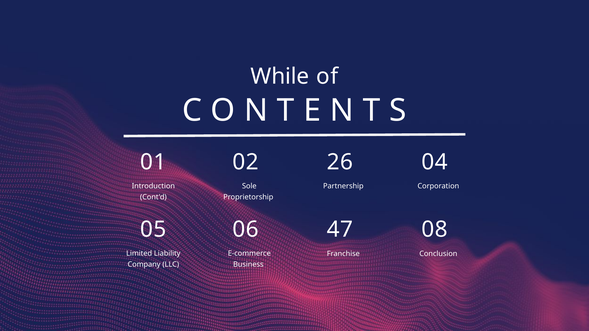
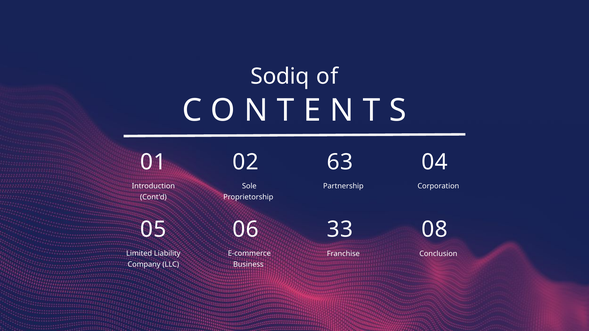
While: While -> Sodiq (280, 77)
26: 26 -> 63 (340, 162)
47: 47 -> 33 (340, 230)
